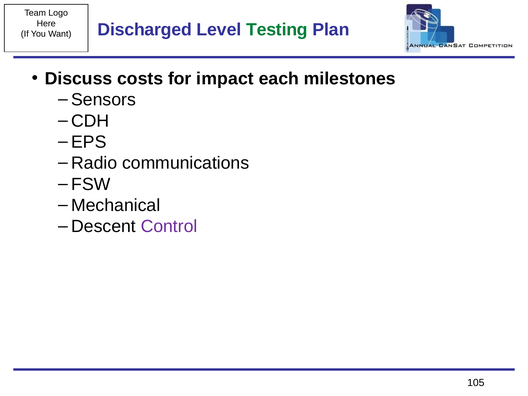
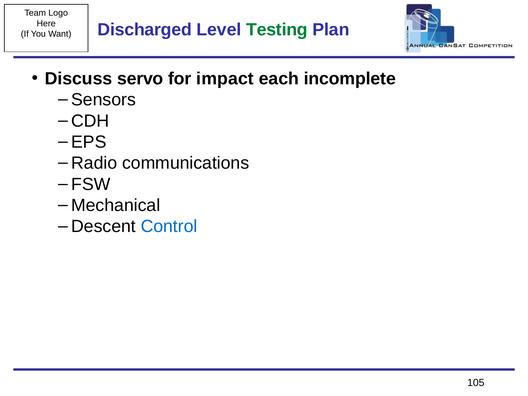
costs: costs -> servo (140, 79)
milestones: milestones -> incomplete (350, 79)
Control colour: purple -> blue (169, 227)
